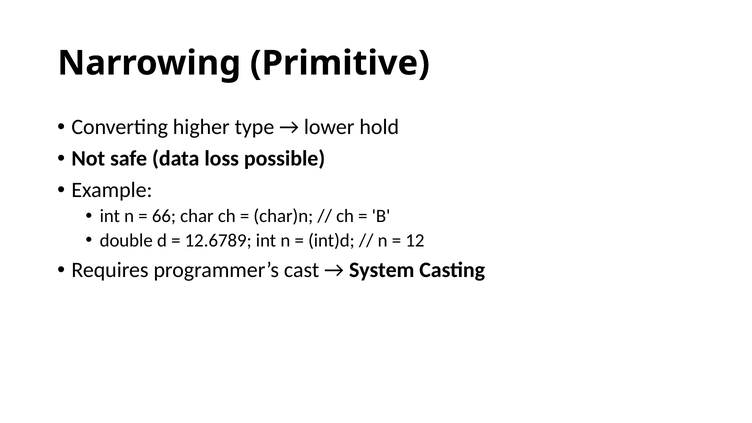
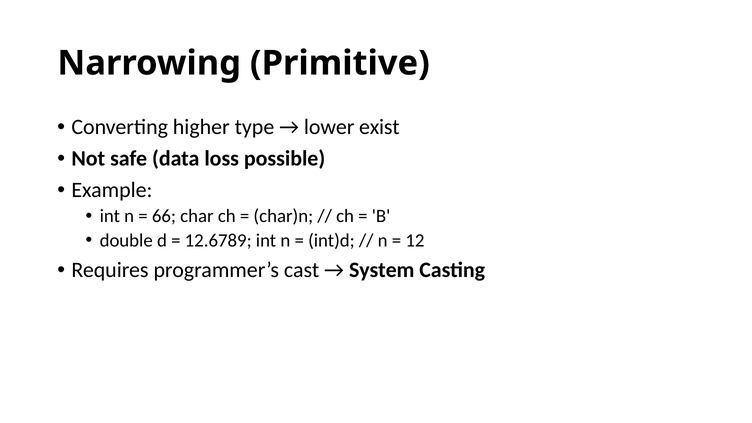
hold: hold -> exist (379, 127)
